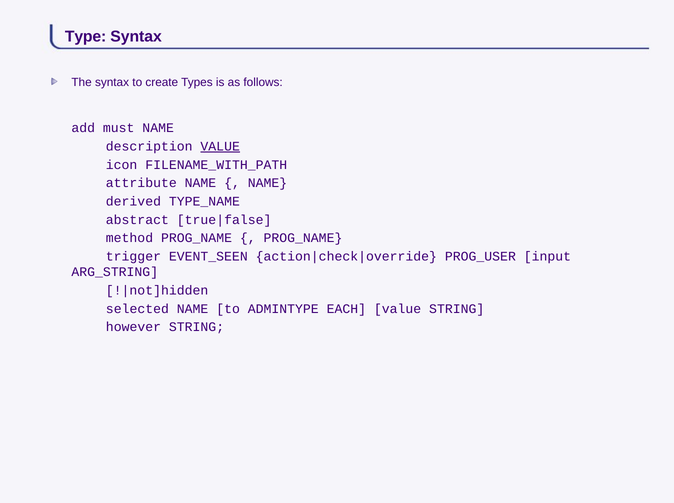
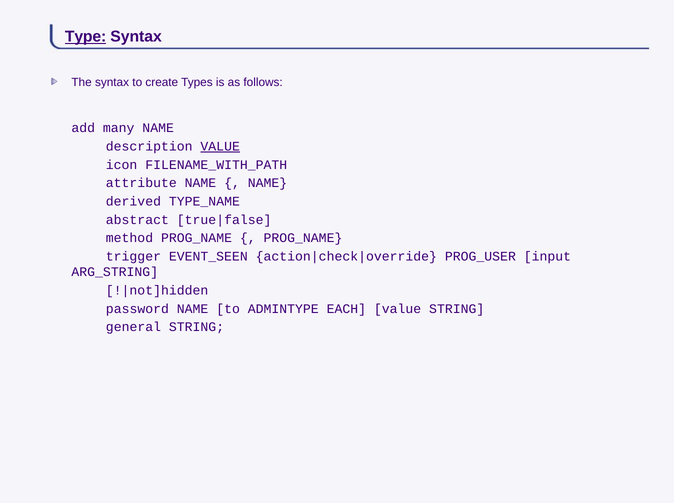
Type underline: none -> present (86, 37)
must: must -> many (119, 128)
selected: selected -> password (137, 309)
however: however -> general (133, 328)
